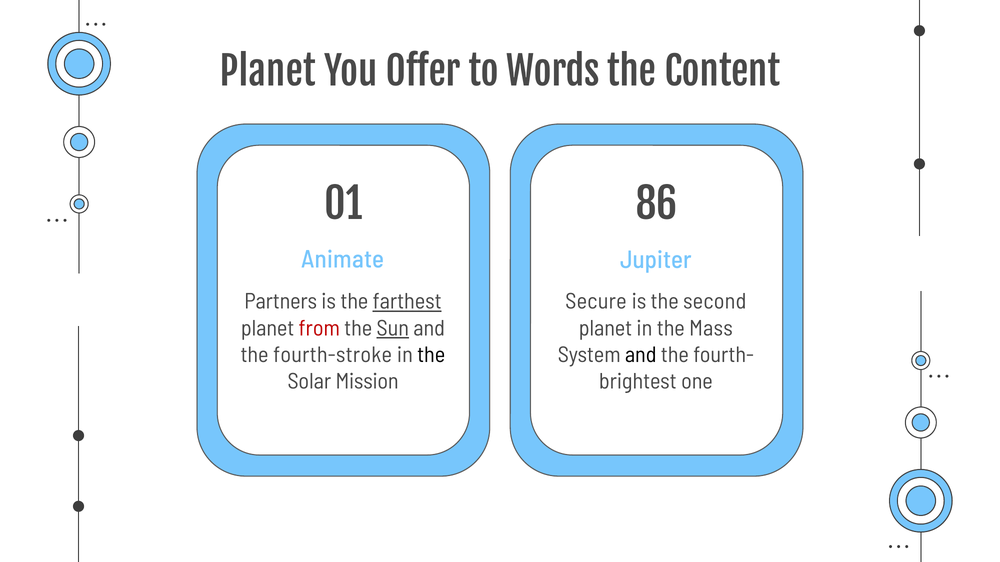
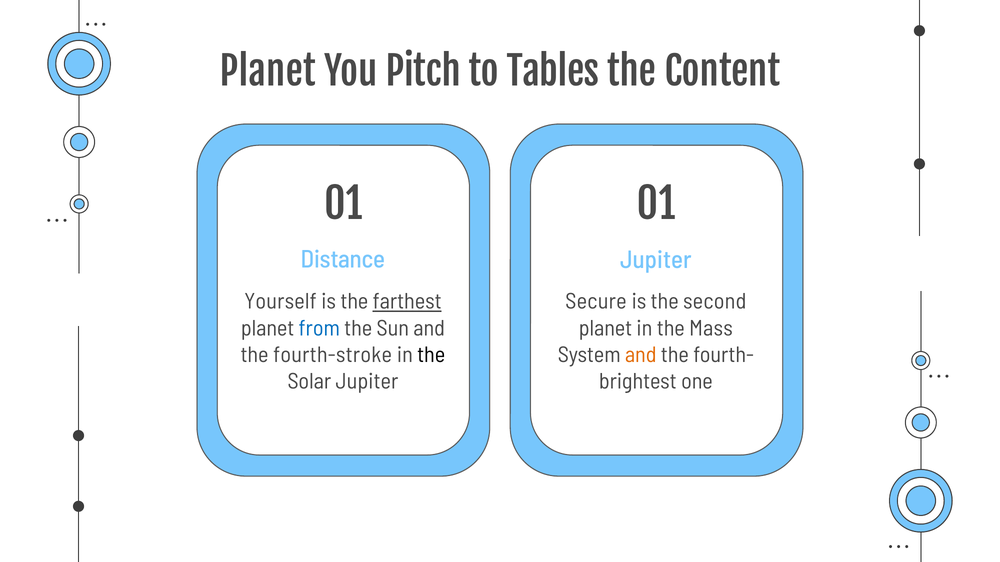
Offer: Offer -> Pitch (423, 73)
Words: Words -> Tables (553, 73)
01 86: 86 -> 01 (656, 206)
Animate: Animate -> Distance (343, 260)
Partners: Partners -> Yourself (280, 302)
from colour: red -> blue (319, 329)
Sun underline: present -> none (393, 329)
and colour: black -> orange (641, 355)
Solar Mission: Mission -> Jupiter (367, 382)
